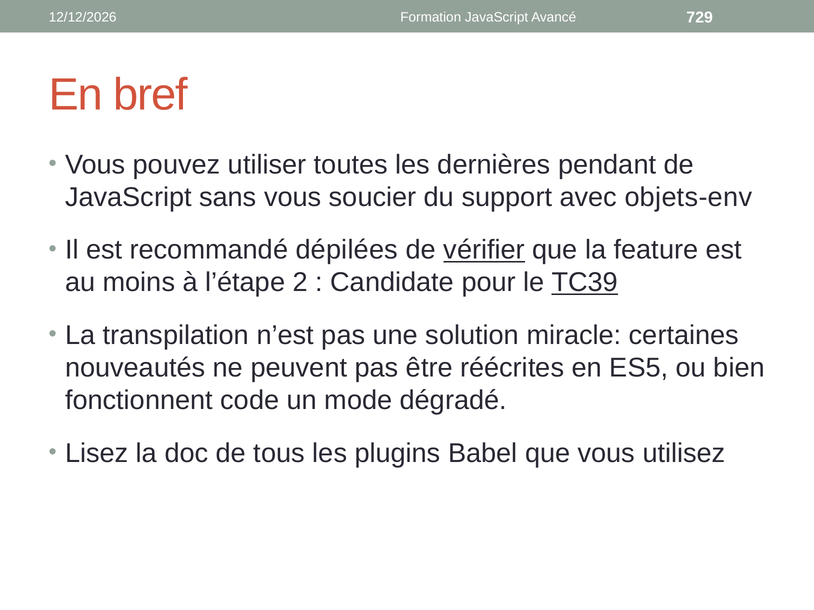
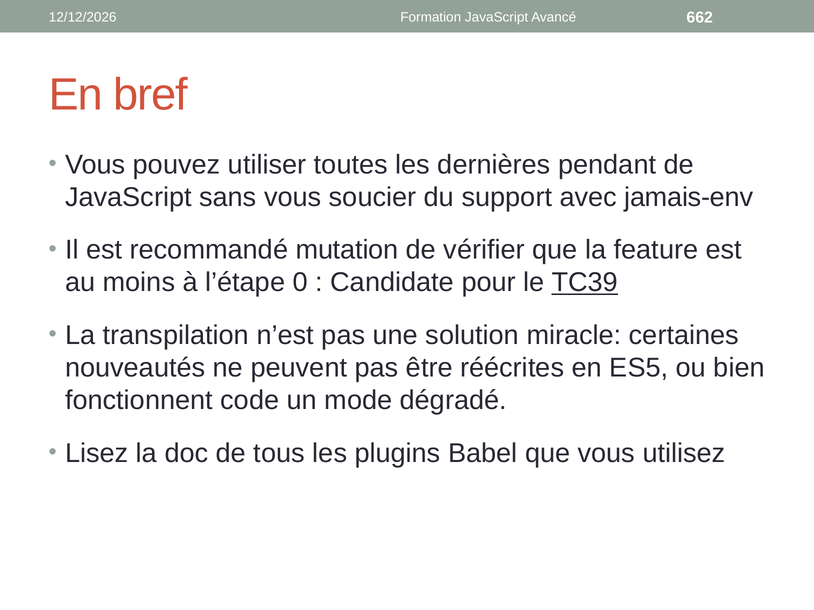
729: 729 -> 662 (700, 17)
objets-env: objets-env -> jamais-env (689, 197)
dépilées: dépilées -> mutation (347, 250)
vérifier underline: present -> none (484, 250)
2: 2 -> 0 (300, 283)
